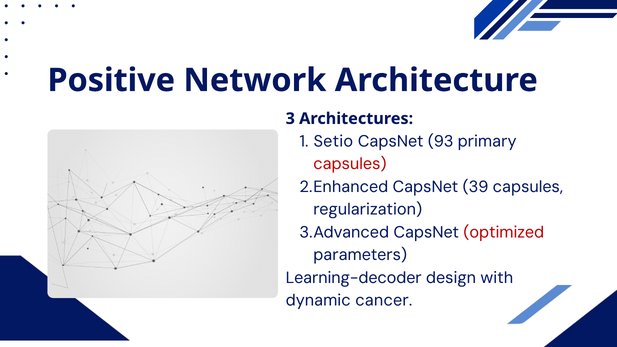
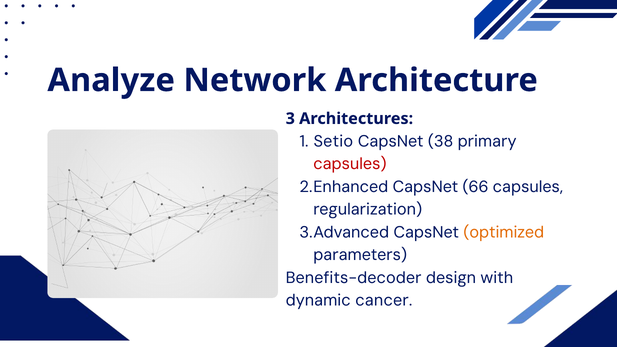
Positive: Positive -> Analyze (111, 80)
93: 93 -> 38 (441, 141)
39: 39 -> 66 (476, 187)
optimized colour: red -> orange (504, 232)
Learning-decoder: Learning-decoder -> Benefits-decoder (354, 278)
